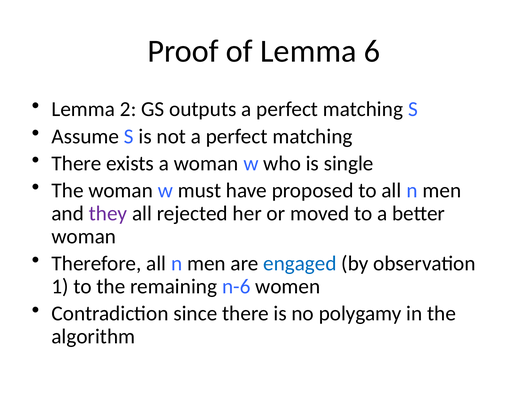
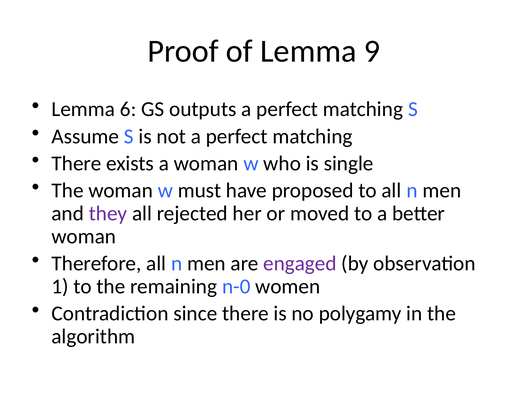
6: 6 -> 9 (372, 51)
2: 2 -> 6 (128, 109)
engaged colour: blue -> purple (300, 263)
n-6: n-6 -> n-0 (236, 286)
